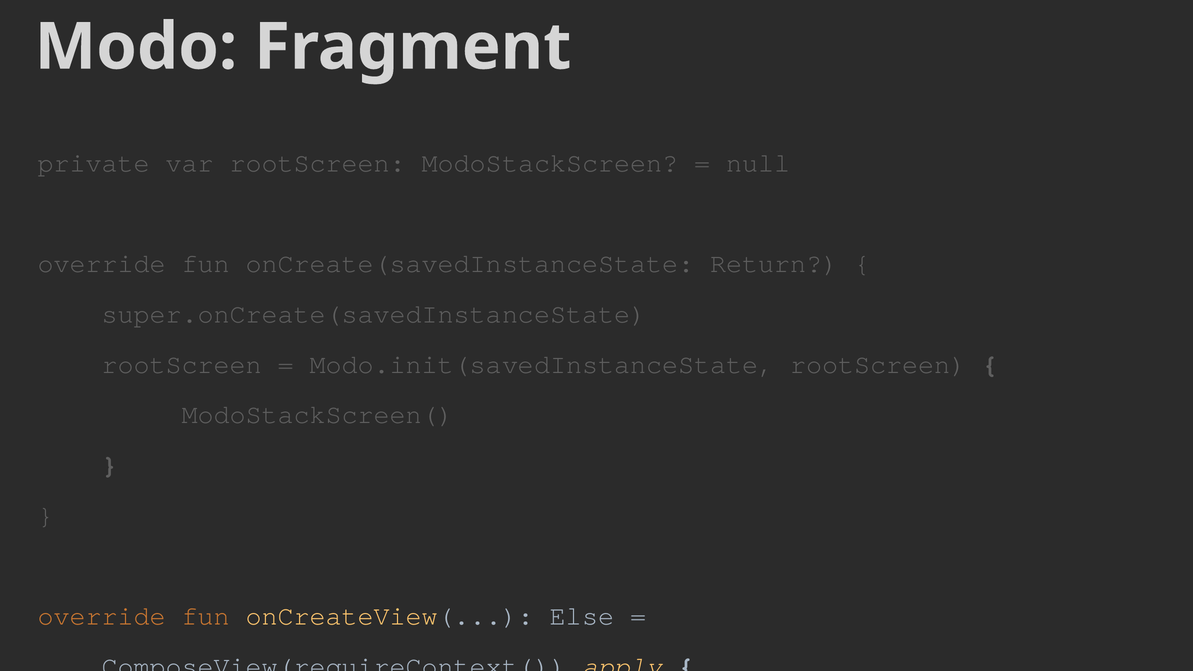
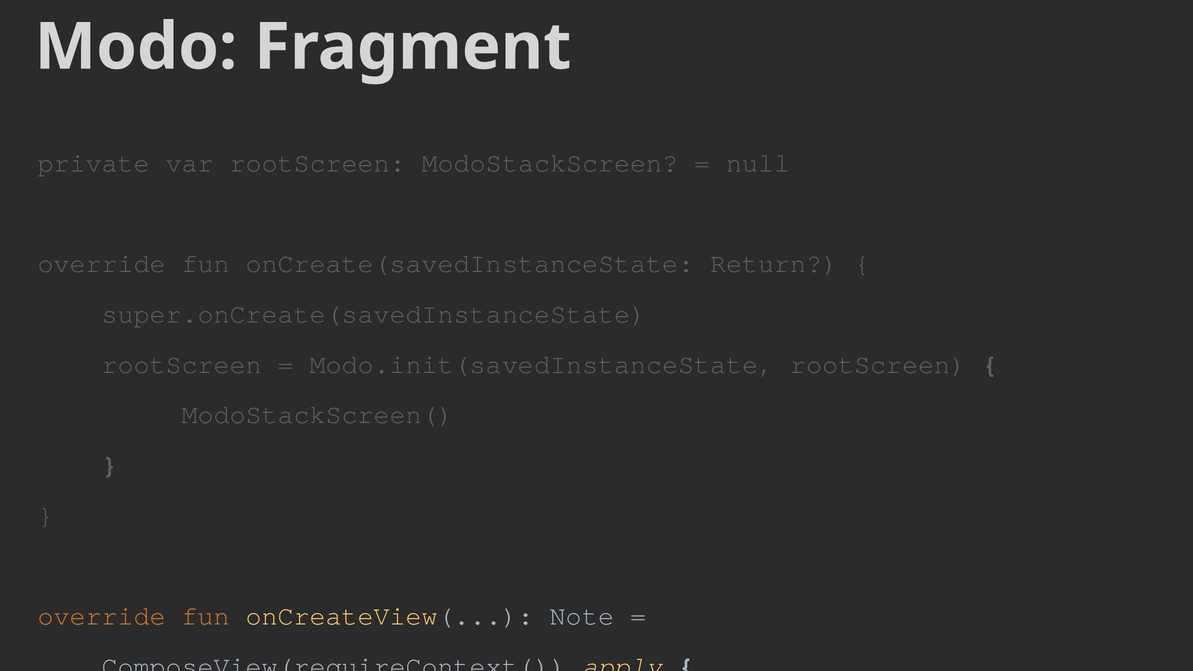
Else: Else -> Note (582, 616)
